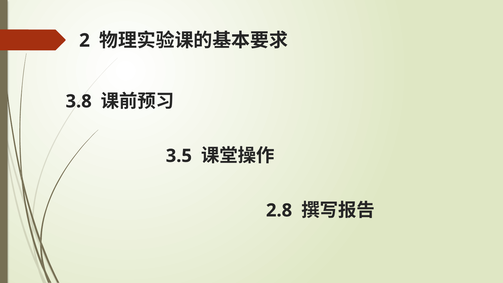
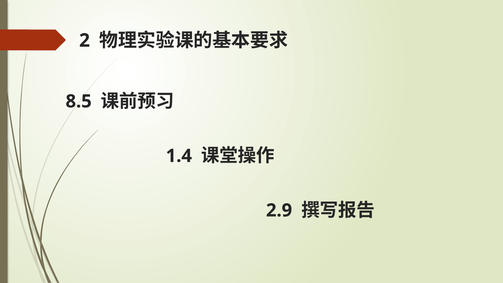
3.8: 3.8 -> 8.5 (79, 101)
3.5: 3.5 -> 1.4 (179, 156)
2.8: 2.8 -> 2.9 (279, 210)
